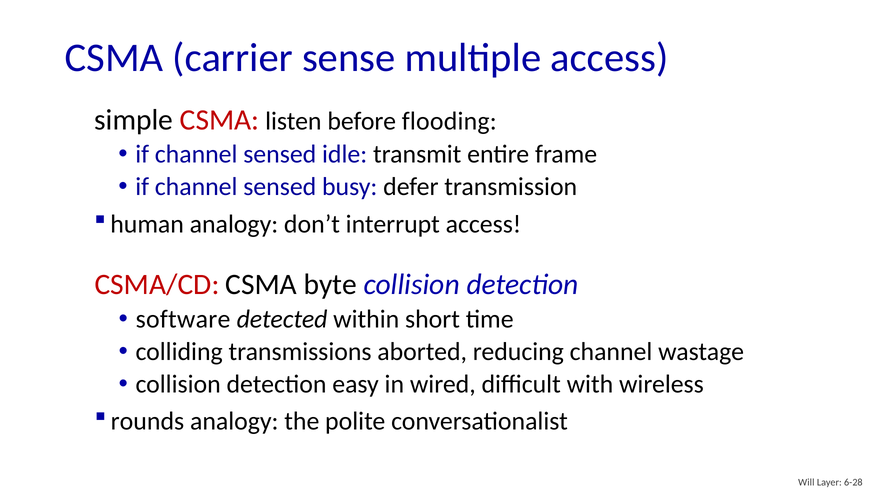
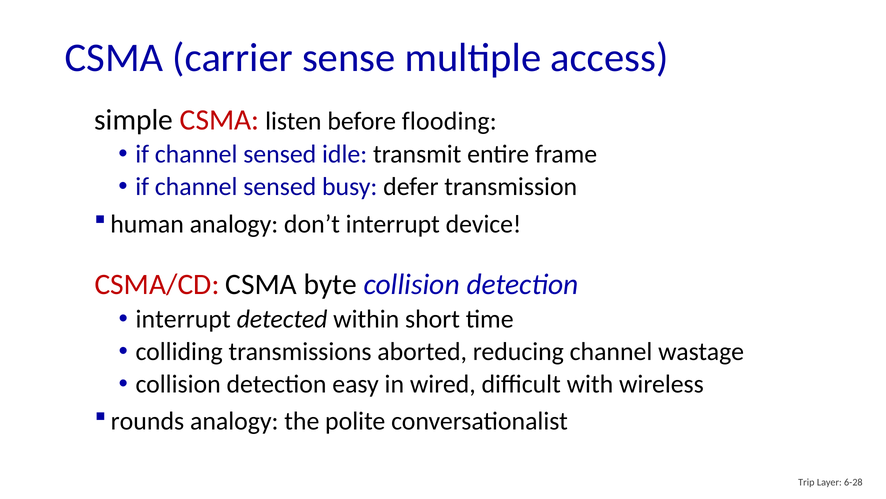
interrupt access: access -> device (484, 224)
software: software -> interrupt (183, 319)
Will: Will -> Trip (806, 482)
